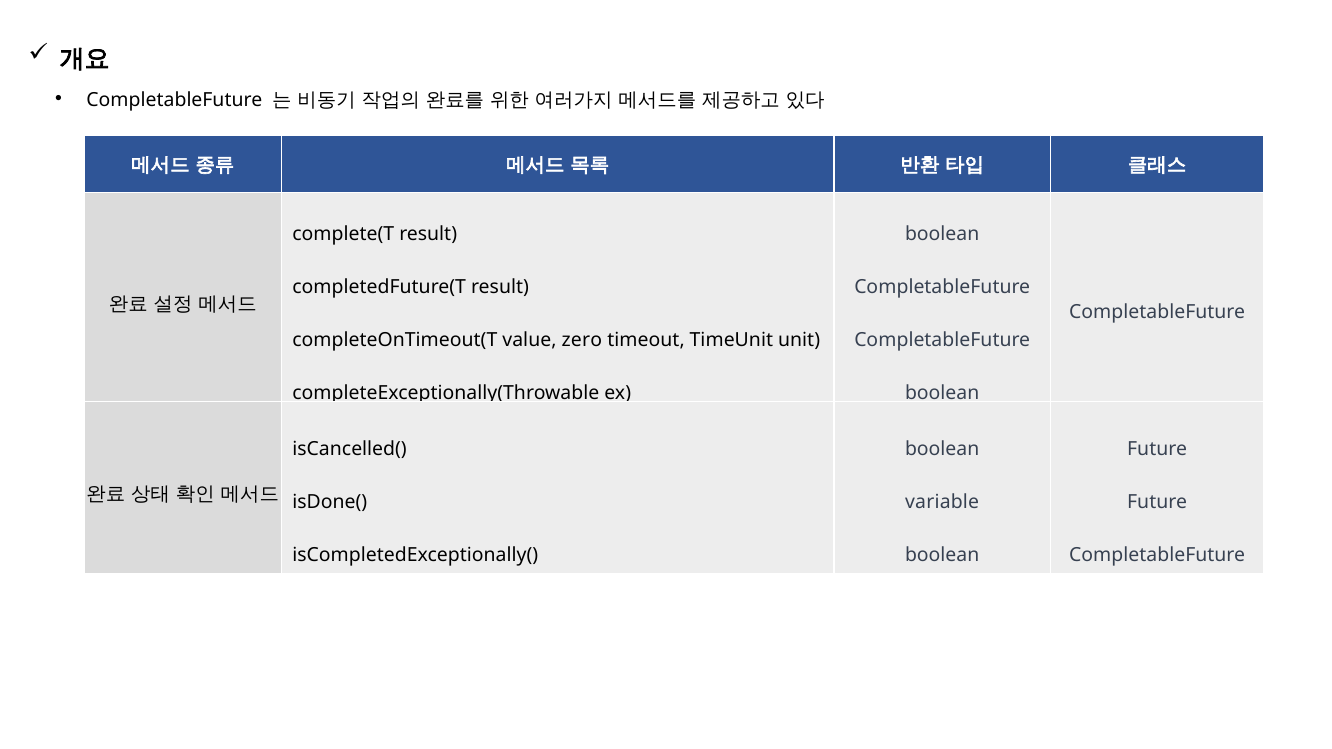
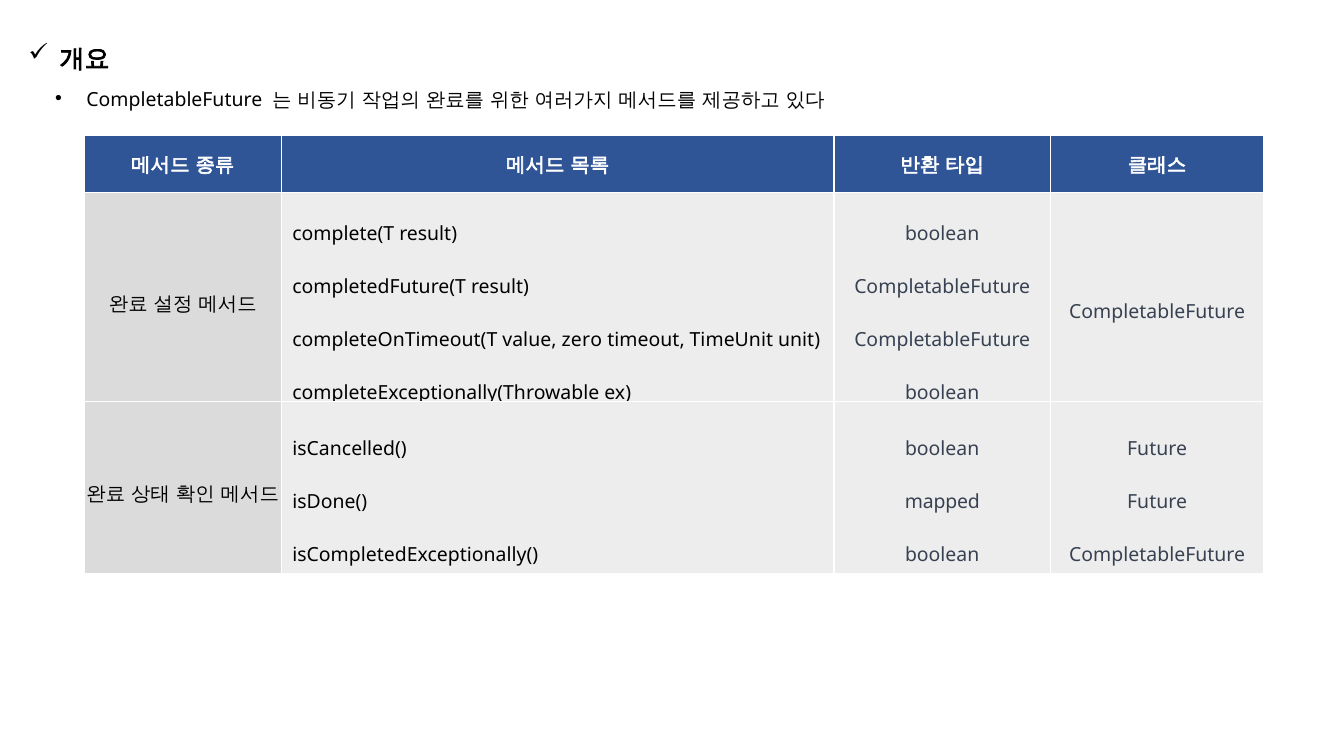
variable: variable -> mapped (942, 503)
